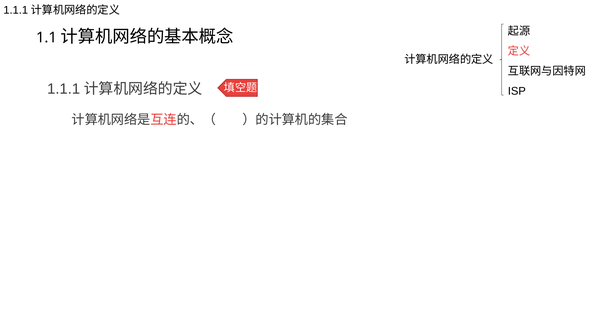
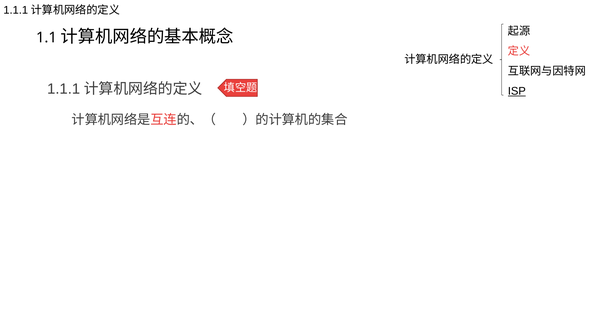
ISP underline: none -> present (517, 91)
